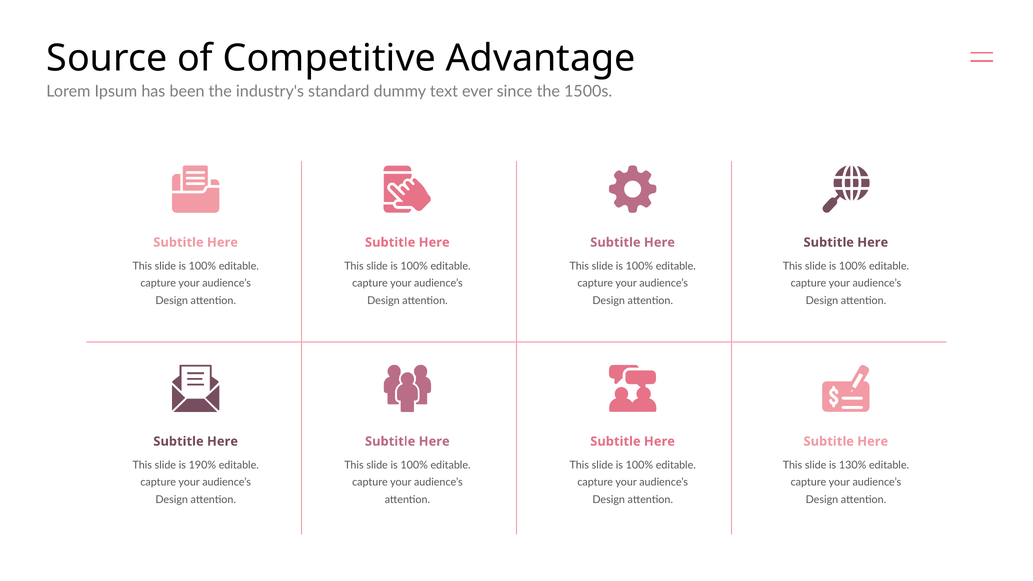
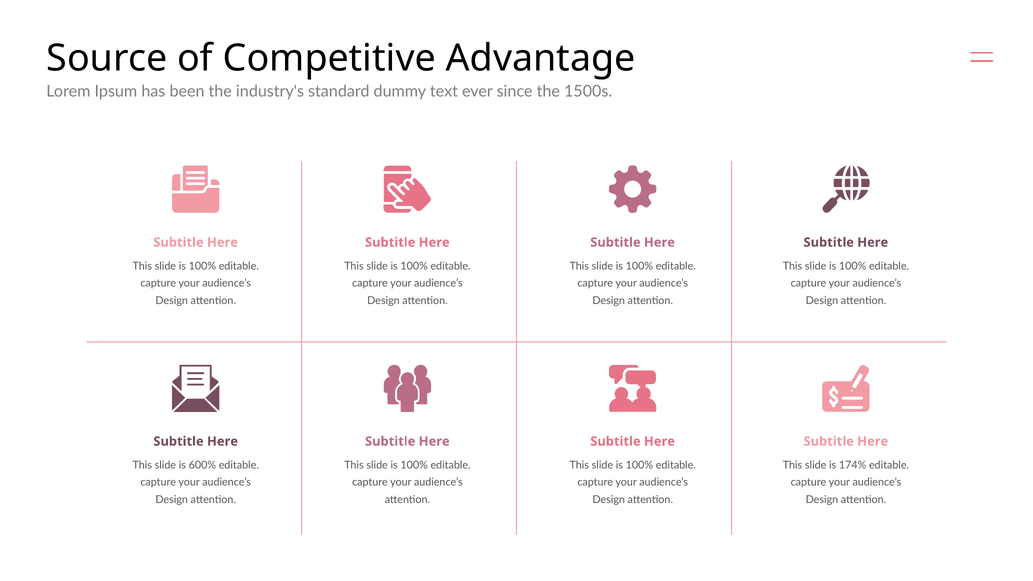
190%: 190% -> 600% (202, 465)
130%: 130% -> 174% (853, 465)
